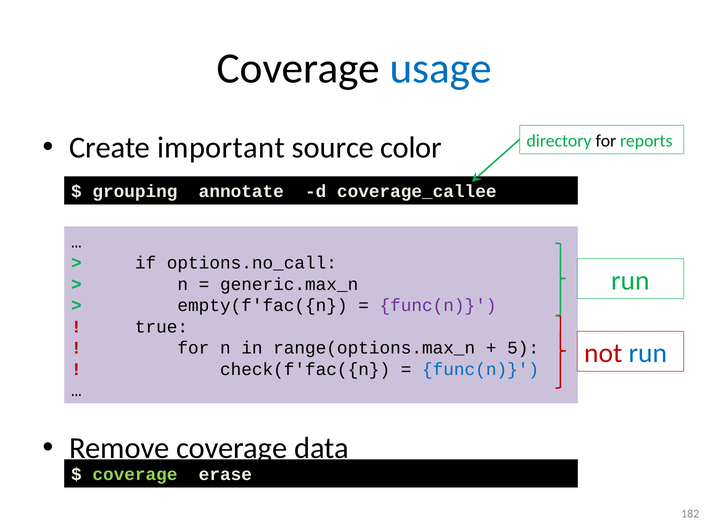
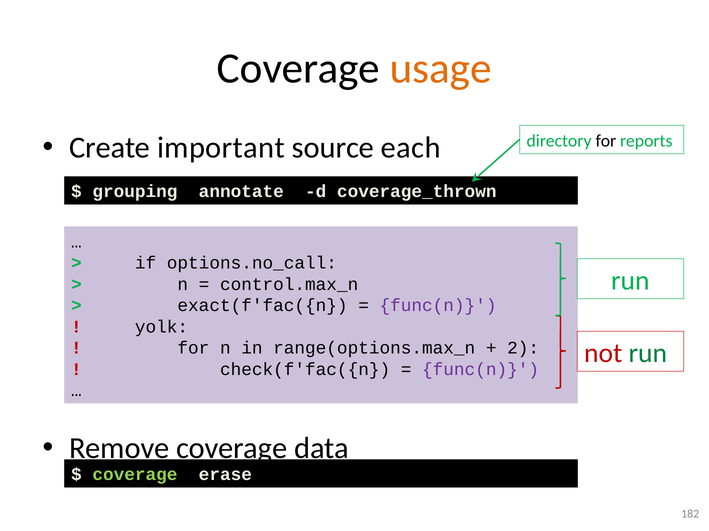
usage colour: blue -> orange (441, 69)
color: color -> each (411, 148)
coverage_callee: coverage_callee -> coverage_thrown (417, 192)
generic.max_n: generic.max_n -> control.max_n (289, 285)
empty(f'fac({n: empty(f'fac({n -> exact(f'fac({n (263, 306)
true: true -> yolk (162, 327)
5: 5 -> 2 (523, 348)
run colour: blue -> green (648, 354)
func(n colour: blue -> purple (481, 370)
